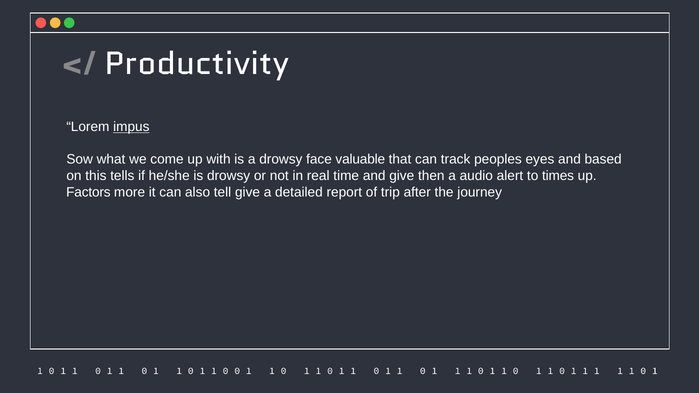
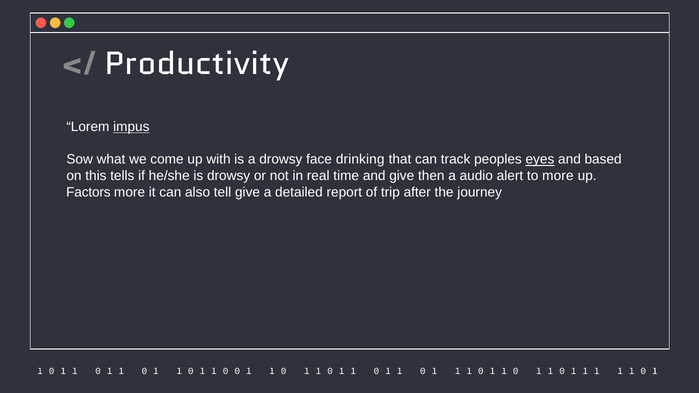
valuable: valuable -> drinking (360, 160)
eyes underline: none -> present (540, 160)
to times: times -> more (558, 176)
